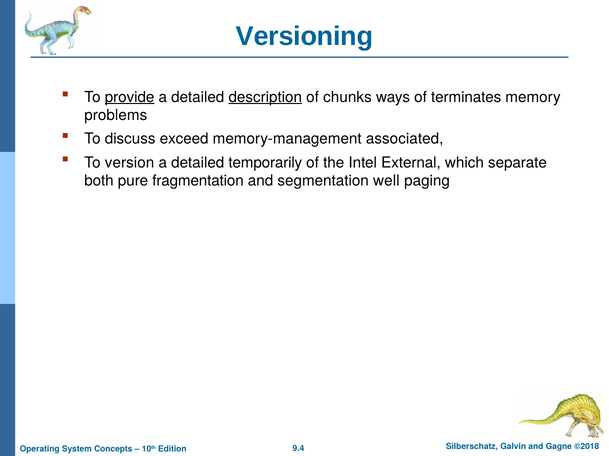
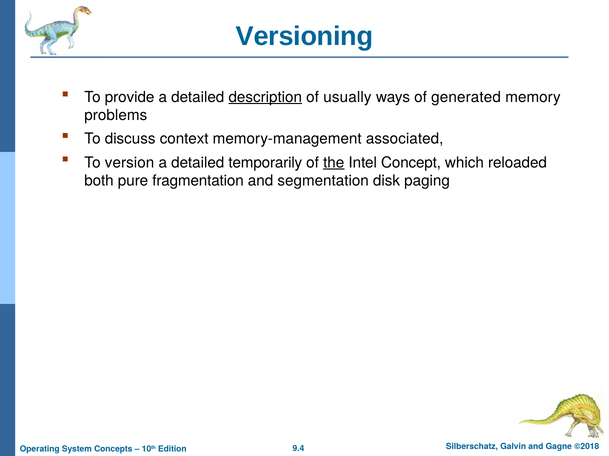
provide underline: present -> none (130, 97)
chunks: chunks -> usually (347, 97)
terminates: terminates -> generated (466, 97)
exceed: exceed -> context (184, 139)
the underline: none -> present (334, 163)
External: External -> Concept (411, 163)
separate: separate -> reloaded (517, 163)
well: well -> disk (386, 181)
